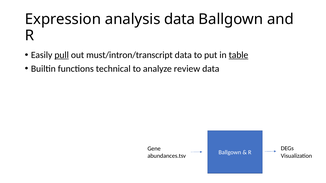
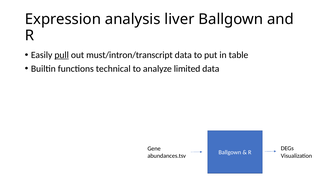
analysis data: data -> liver (179, 19)
table underline: present -> none (238, 55)
review: review -> limited (187, 69)
